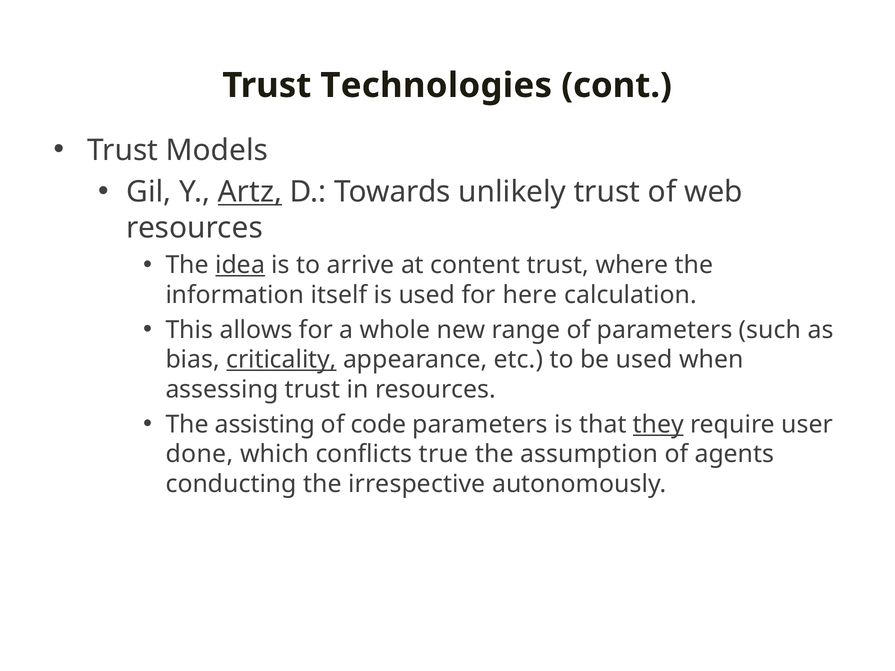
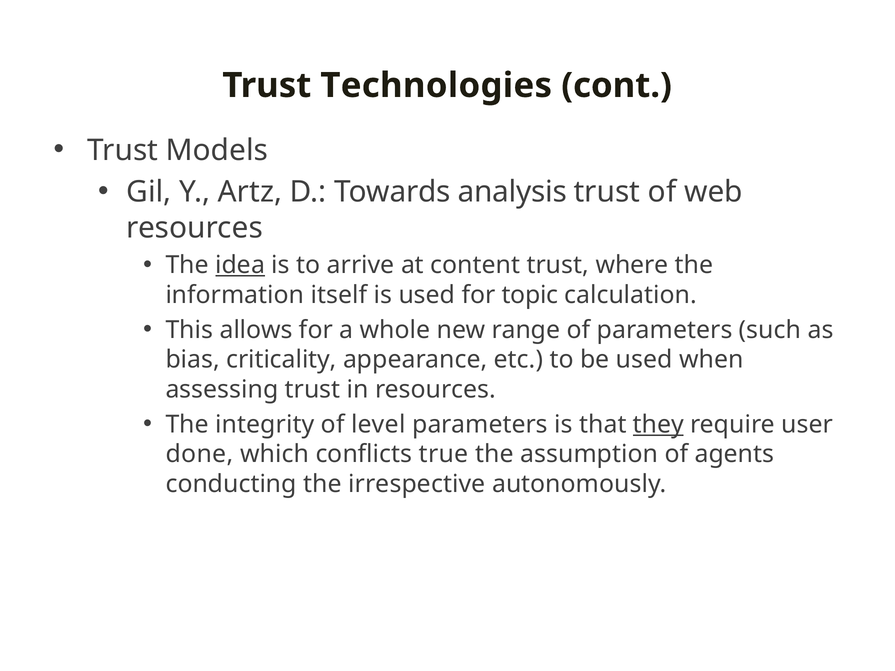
Artz underline: present -> none (250, 192)
unlikely: unlikely -> analysis (512, 192)
here: here -> topic (530, 295)
criticality underline: present -> none (281, 360)
assisting: assisting -> integrity (265, 424)
code: code -> level (378, 424)
